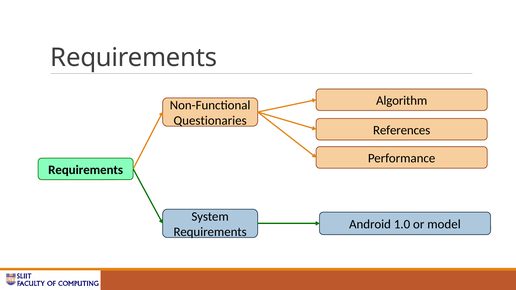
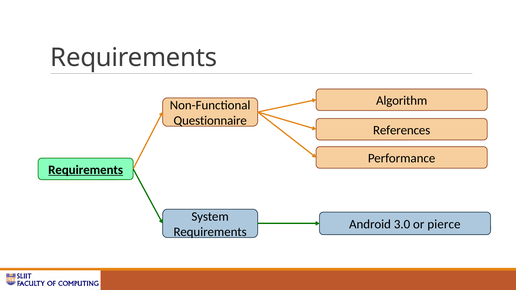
Questionaries: Questionaries -> Questionnaire (210, 121)
Requirements underline: none -> present (86, 170)
1.0: 1.0 -> 3.0 (402, 224)
model: model -> pierce (444, 224)
